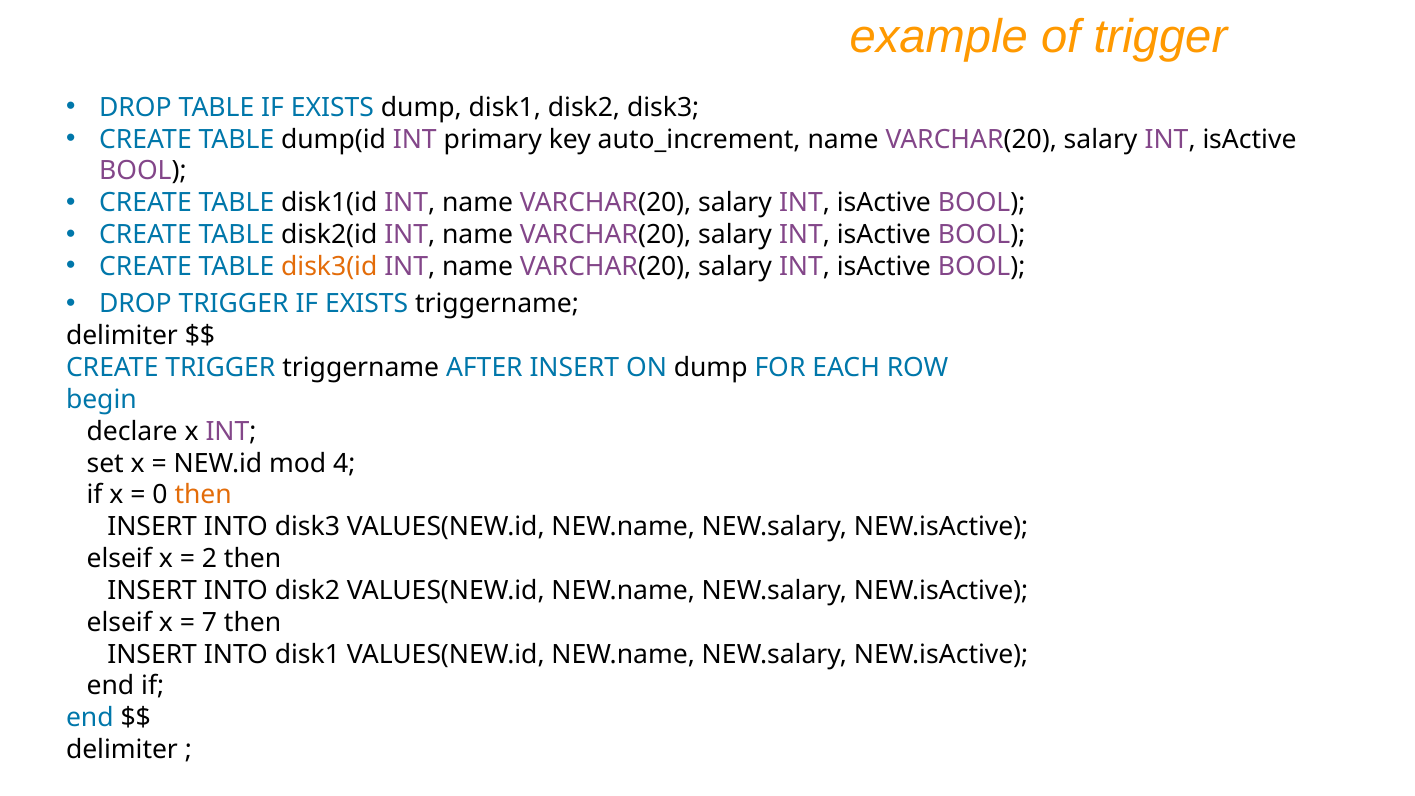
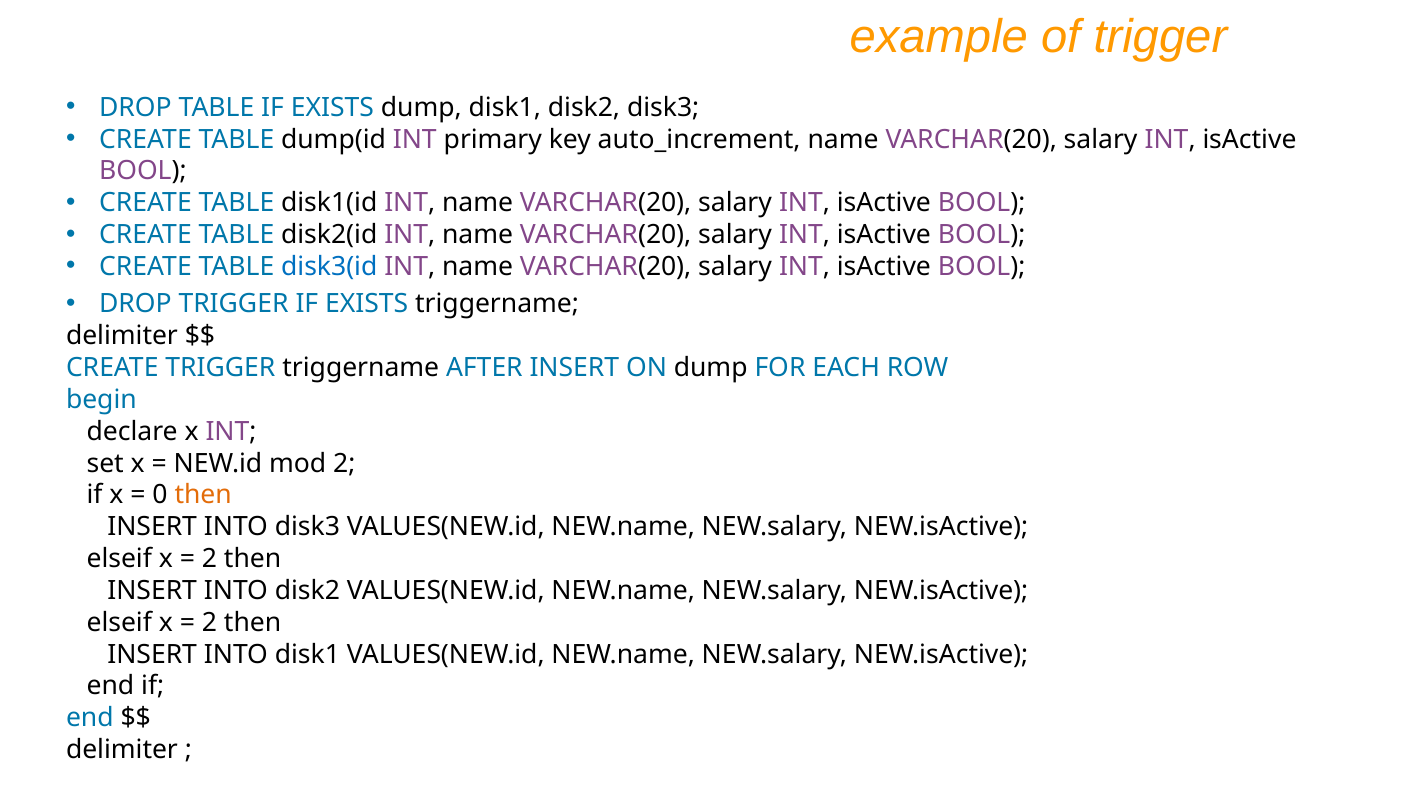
disk3(id colour: orange -> blue (329, 267)
mod 4: 4 -> 2 (344, 463)
7: 7 -> 2 (209, 622)
